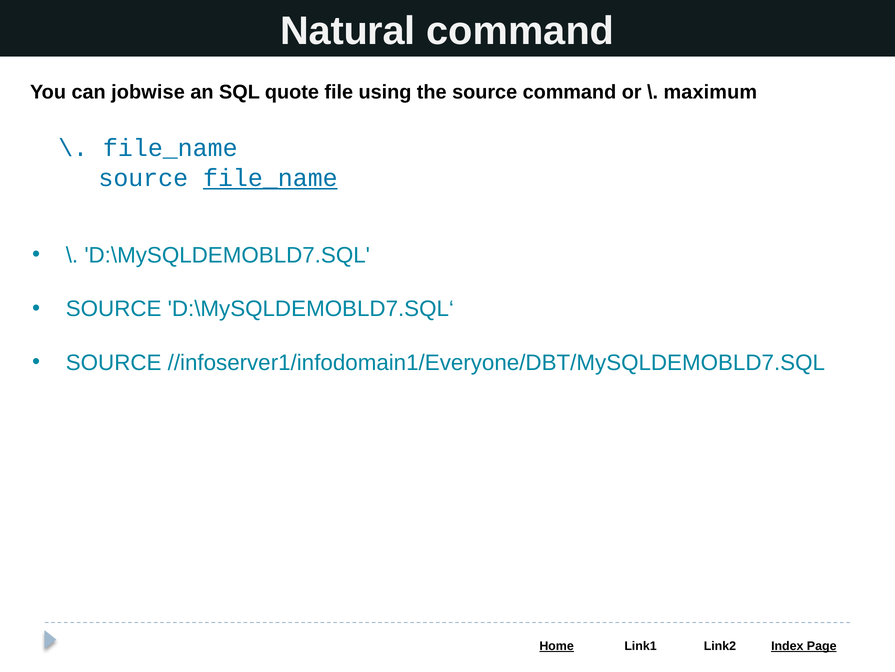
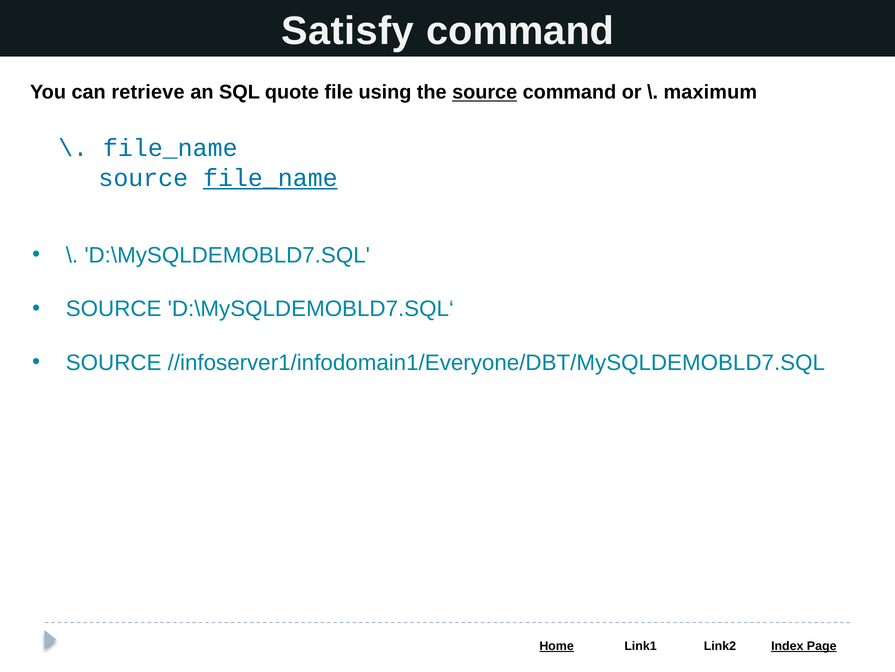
Natural: Natural -> Satisfy (348, 31)
jobwise: jobwise -> retrieve (148, 92)
source underline: none -> present (485, 92)
